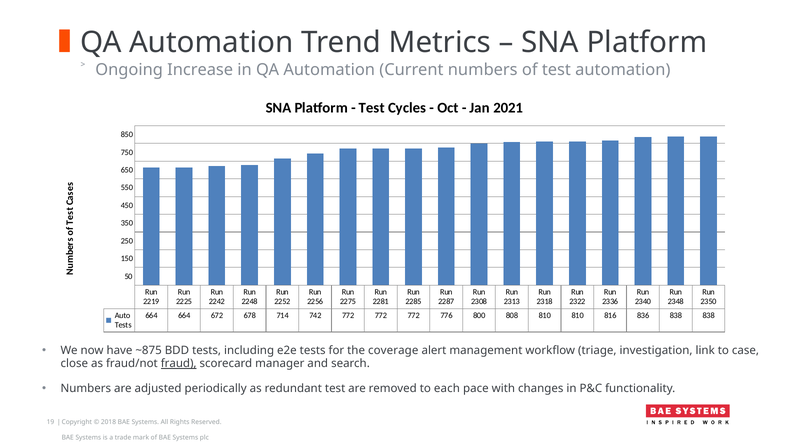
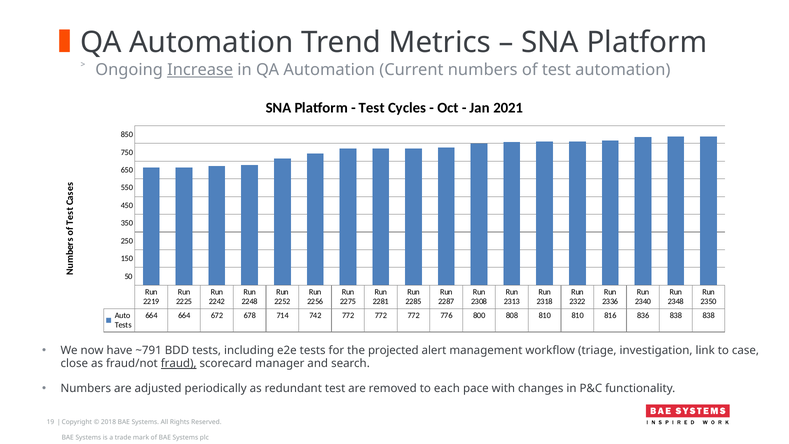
Increase underline: none -> present (200, 70)
~875: ~875 -> ~791 (149, 350)
coverage: coverage -> projected (393, 350)
